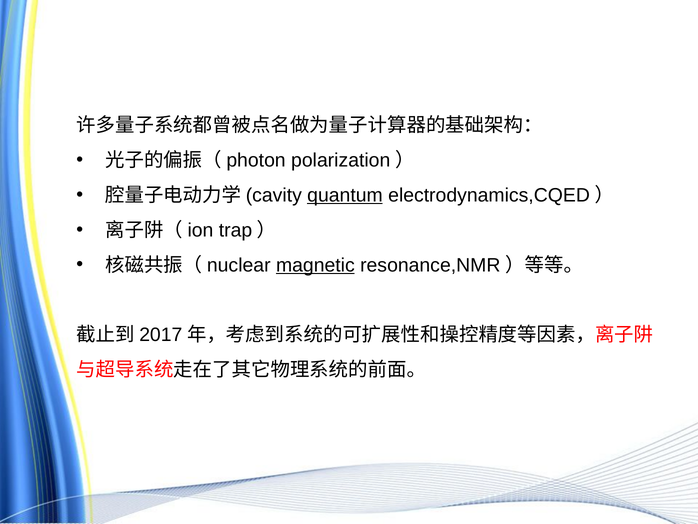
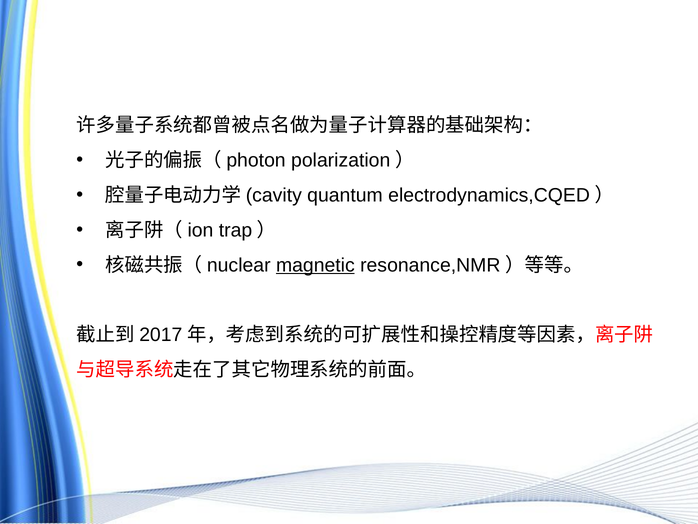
quantum underline: present -> none (345, 195)
